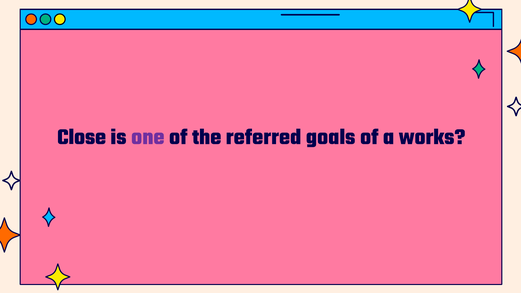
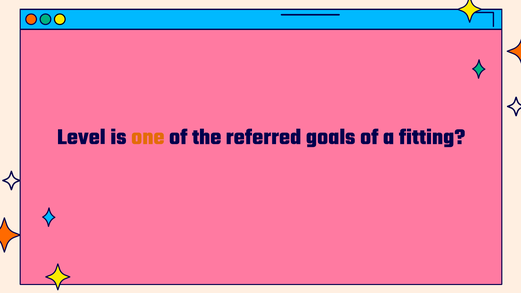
Close: Close -> Level (81, 137)
one colour: purple -> orange (148, 137)
works: works -> fitting (432, 137)
